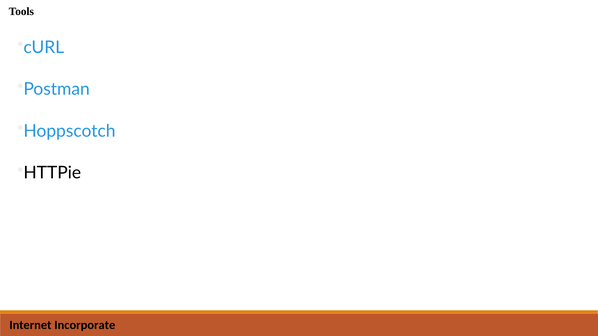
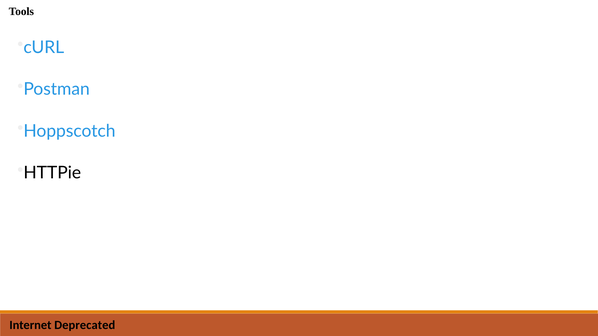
Incorporate: Incorporate -> Deprecated (85, 326)
